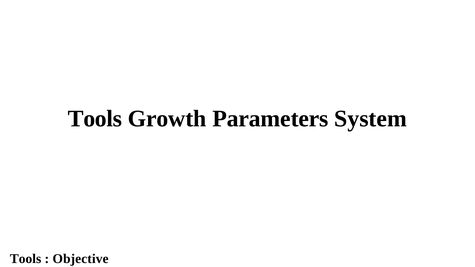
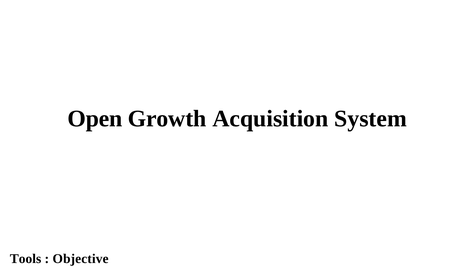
Tools: Tools -> Open (95, 119)
Parameters: Parameters -> Acquisition (270, 119)
